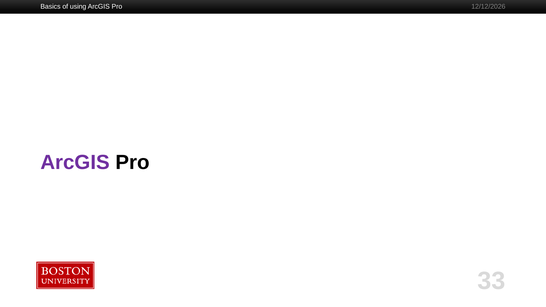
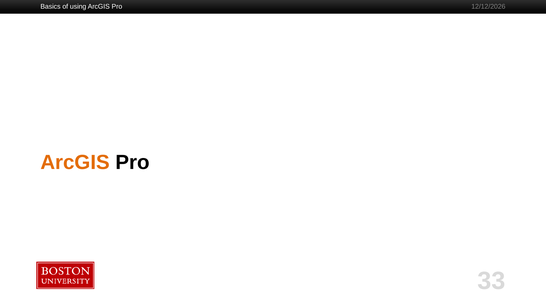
ArcGIS colour: purple -> orange (75, 162)
